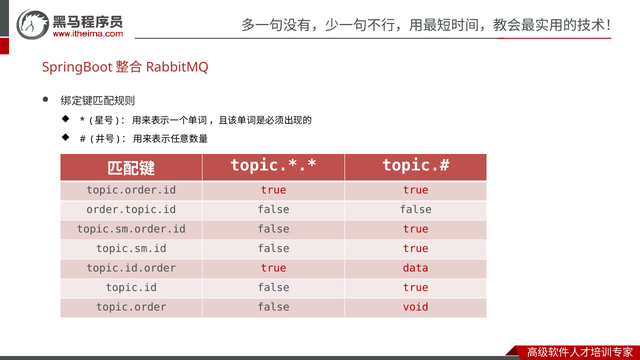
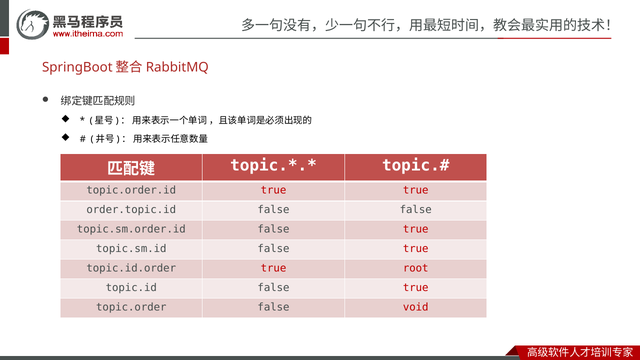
data: data -> root (416, 268)
